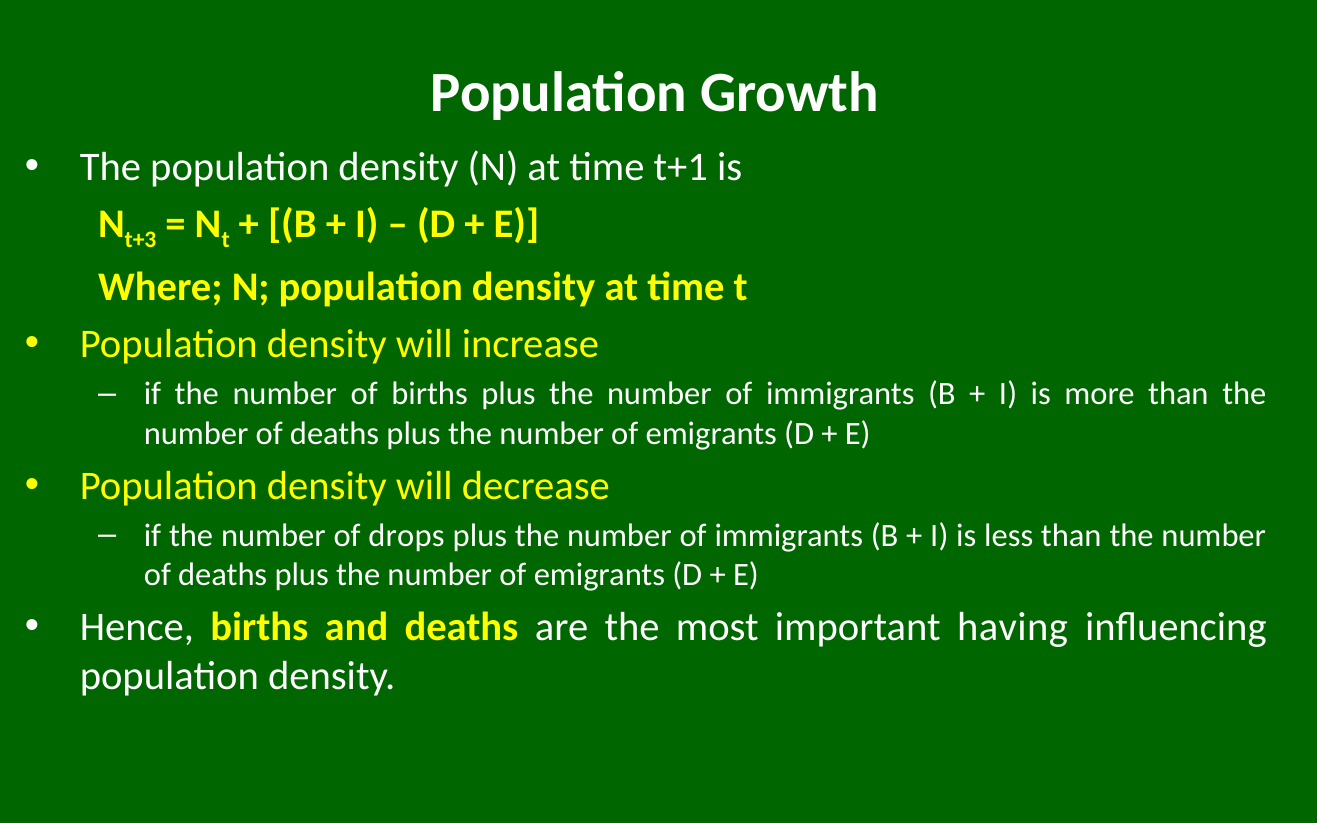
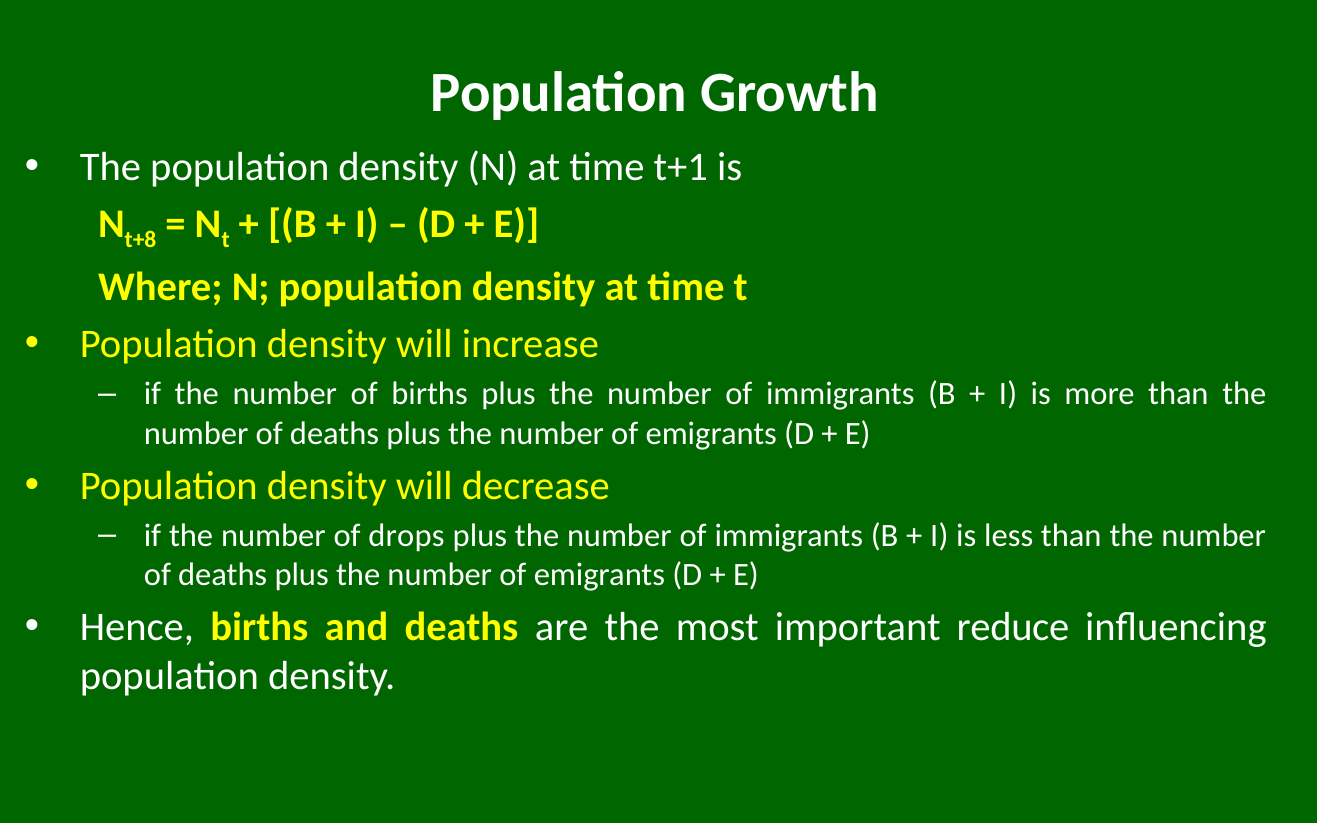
t+3: t+3 -> t+8 (141, 240)
having: having -> reduce (1013, 628)
